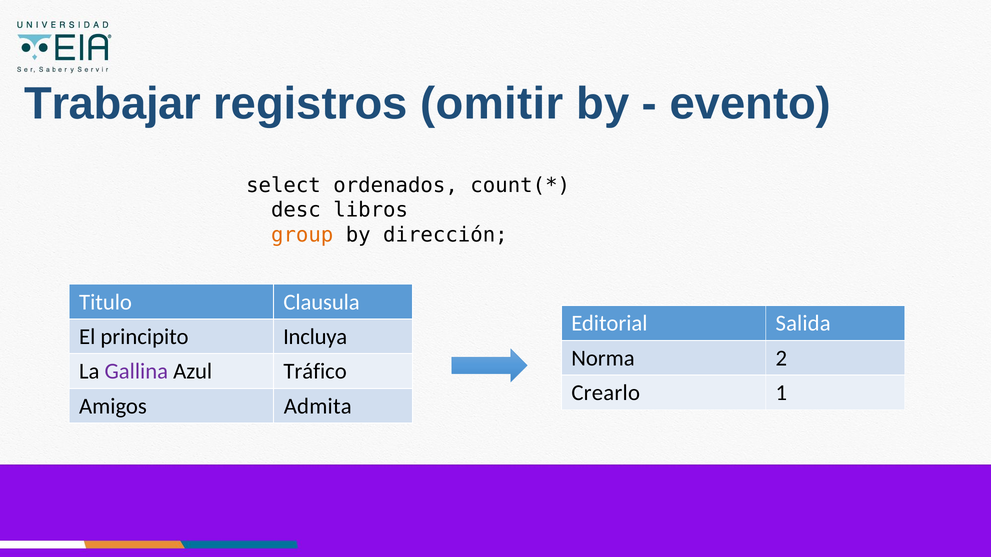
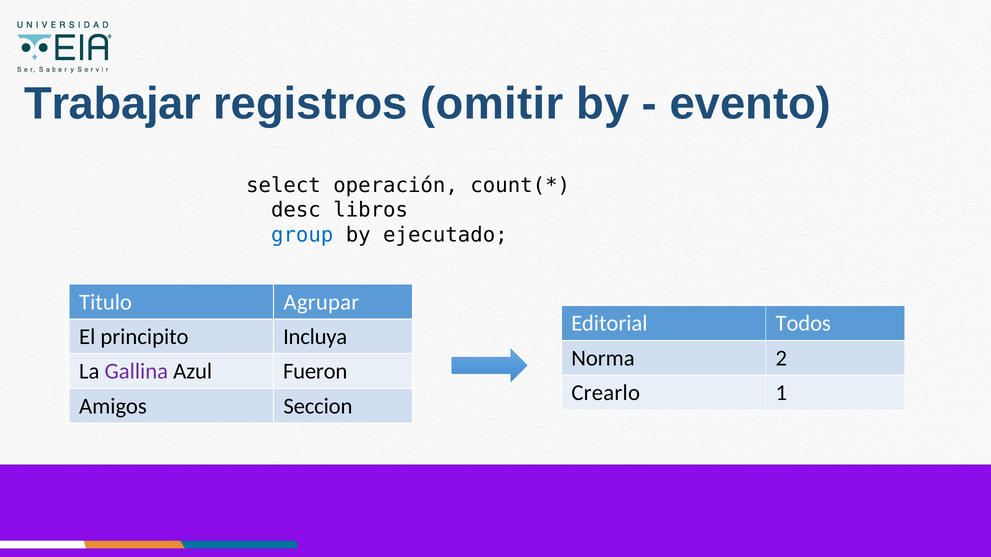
ordenados: ordenados -> operación (396, 185)
group colour: orange -> blue (302, 235)
dirección: dirección -> ejecutado (445, 235)
Clausula: Clausula -> Agrupar (321, 302)
Salida: Salida -> Todos (803, 324)
Tráfico: Tráfico -> Fueron (315, 372)
Admita: Admita -> Seccion (318, 406)
